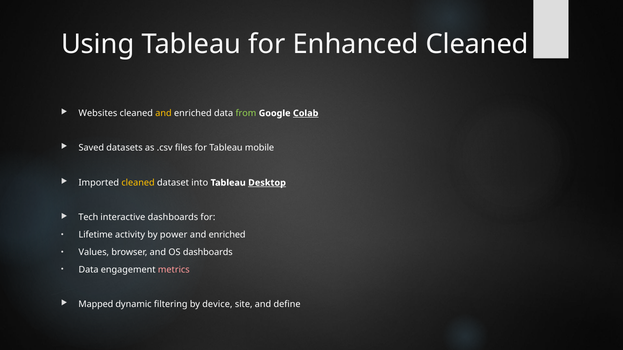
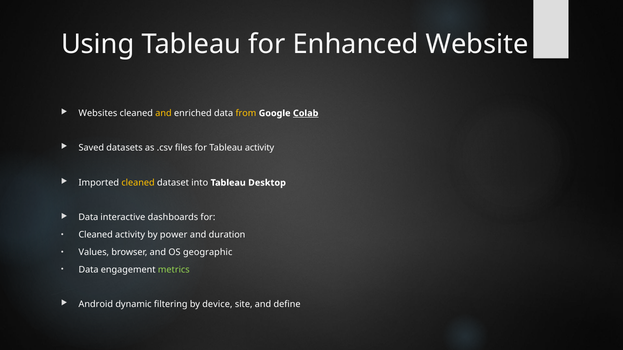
Enhanced Cleaned: Cleaned -> Website (477, 44)
from colour: light green -> yellow (246, 113)
Tableau mobile: mobile -> activity (260, 148)
Desktop underline: present -> none (267, 183)
Tech: Tech -> Data (88, 218)
Lifetime: Lifetime -> Cleaned (96, 235)
enriched: enriched -> duration (227, 235)
OS dashboards: dashboards -> geographic (208, 253)
metrics colour: pink -> light green (174, 270)
Mapped: Mapped -> Android (96, 305)
